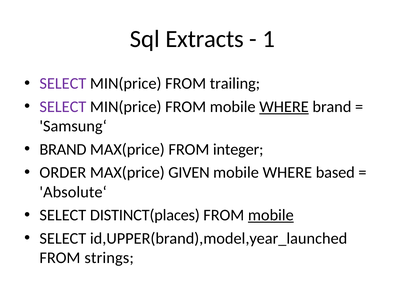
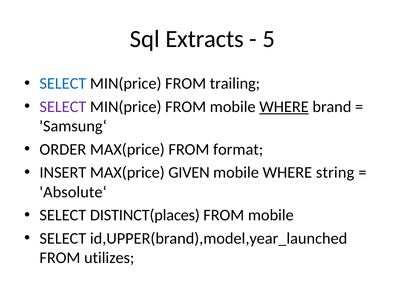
1: 1 -> 5 (269, 39)
SELECT colour: purple -> blue (63, 84)
BRAND: BRAND -> ORDER (63, 150)
integer: integer -> format (238, 150)
ORDER: ORDER -> INSERT (63, 173)
based: based -> string (335, 173)
mobile underline: present -> none (271, 216)
strings: strings -> utilizes (109, 258)
